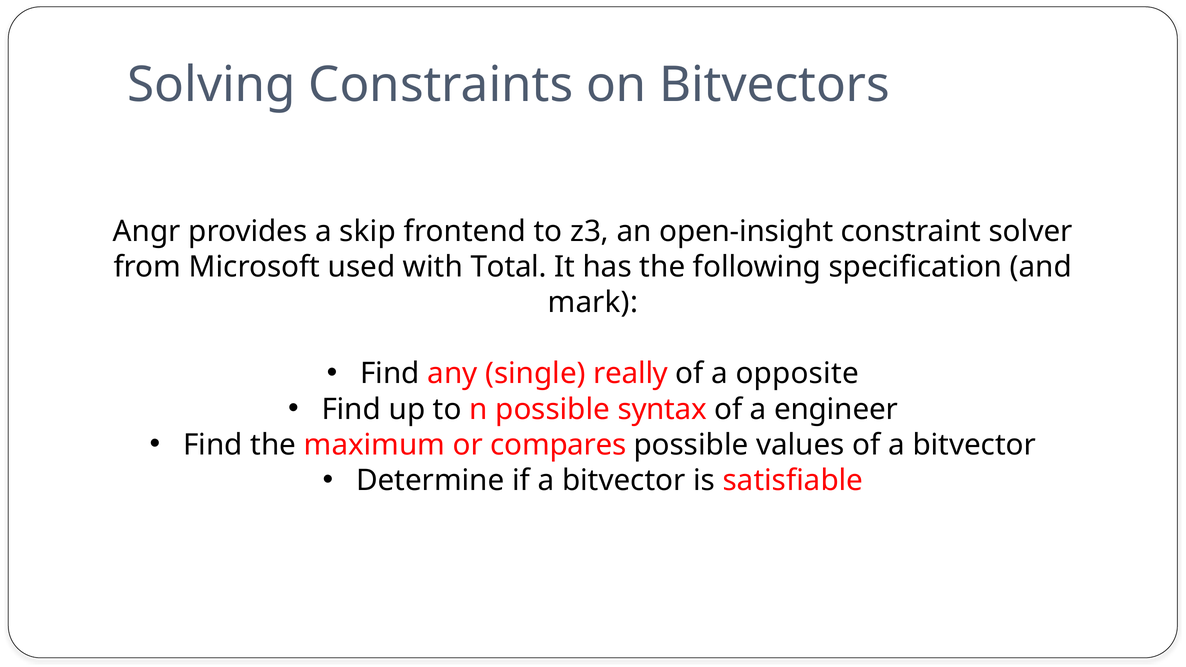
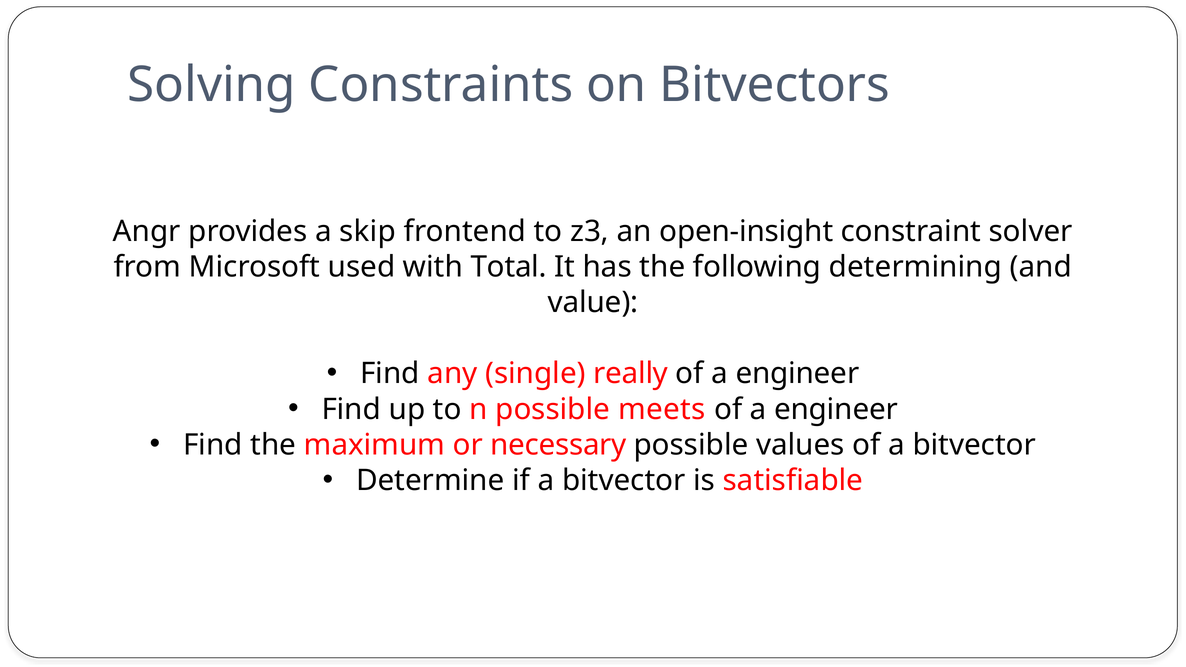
specification: specification -> determining (915, 267)
mark: mark -> value (593, 303)
opposite: opposite -> engineer (797, 374)
syntax: syntax -> meets (662, 409)
compares: compares -> necessary (558, 445)
